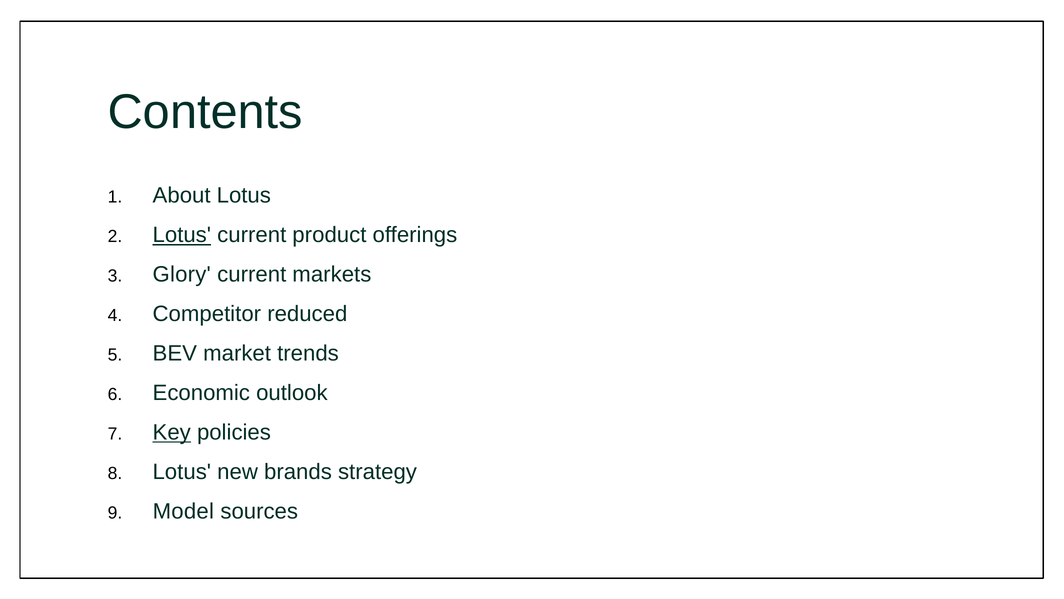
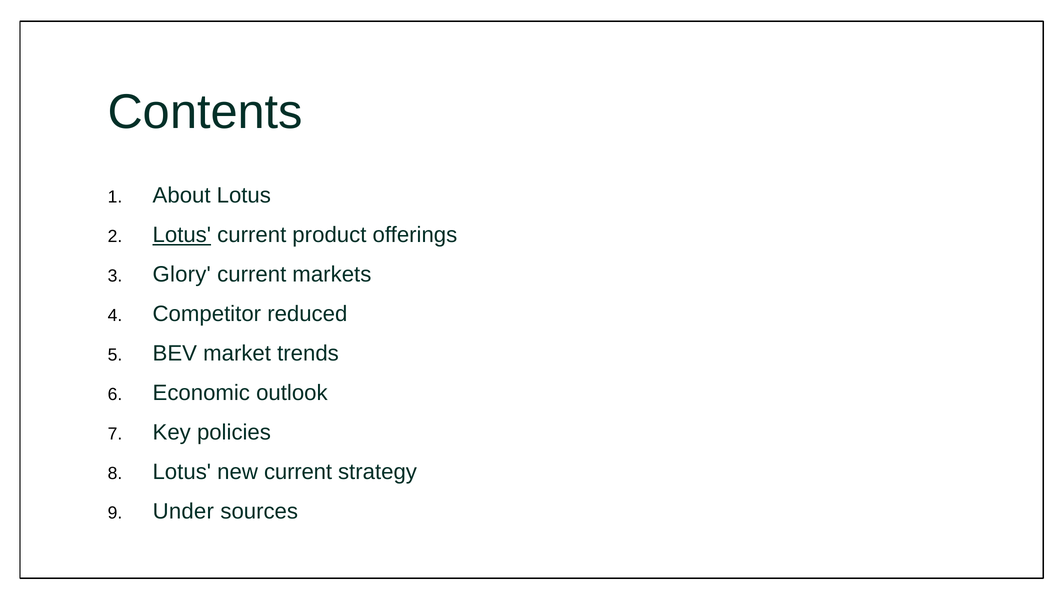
Key underline: present -> none (172, 432)
new brands: brands -> current (298, 472)
Model: Model -> Under (183, 511)
